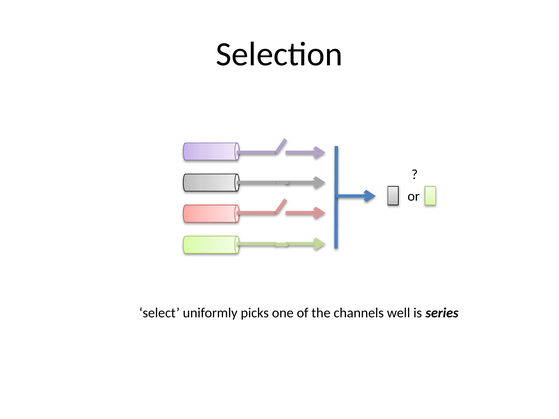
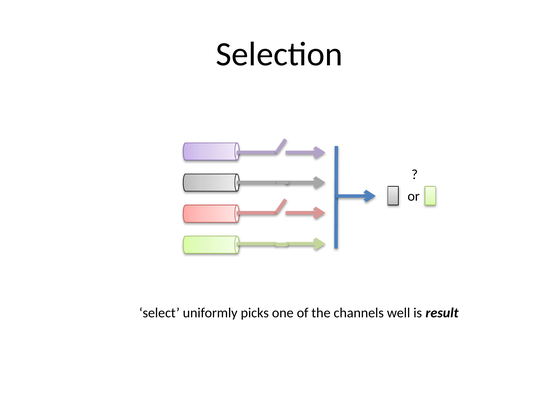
series: series -> result (442, 313)
